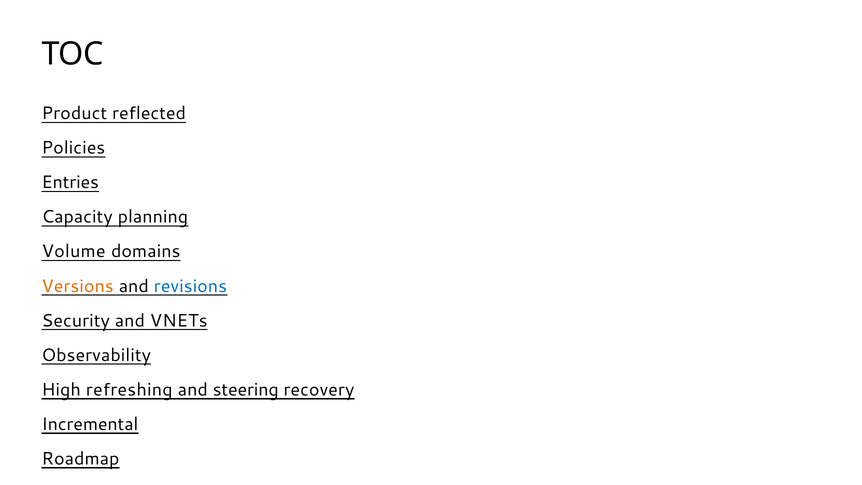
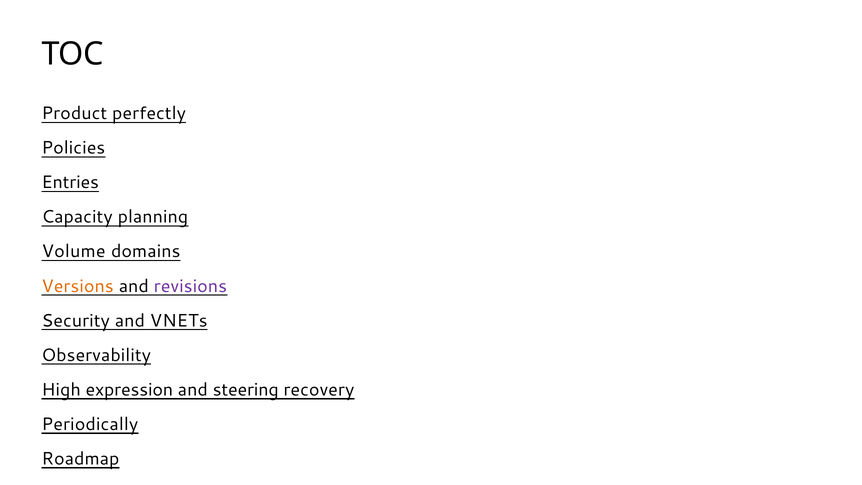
reflected: reflected -> perfectly (149, 113)
revisions colour: blue -> purple (190, 286)
refreshing: refreshing -> expression (129, 390)
Incremental: Incremental -> Periodically (90, 424)
